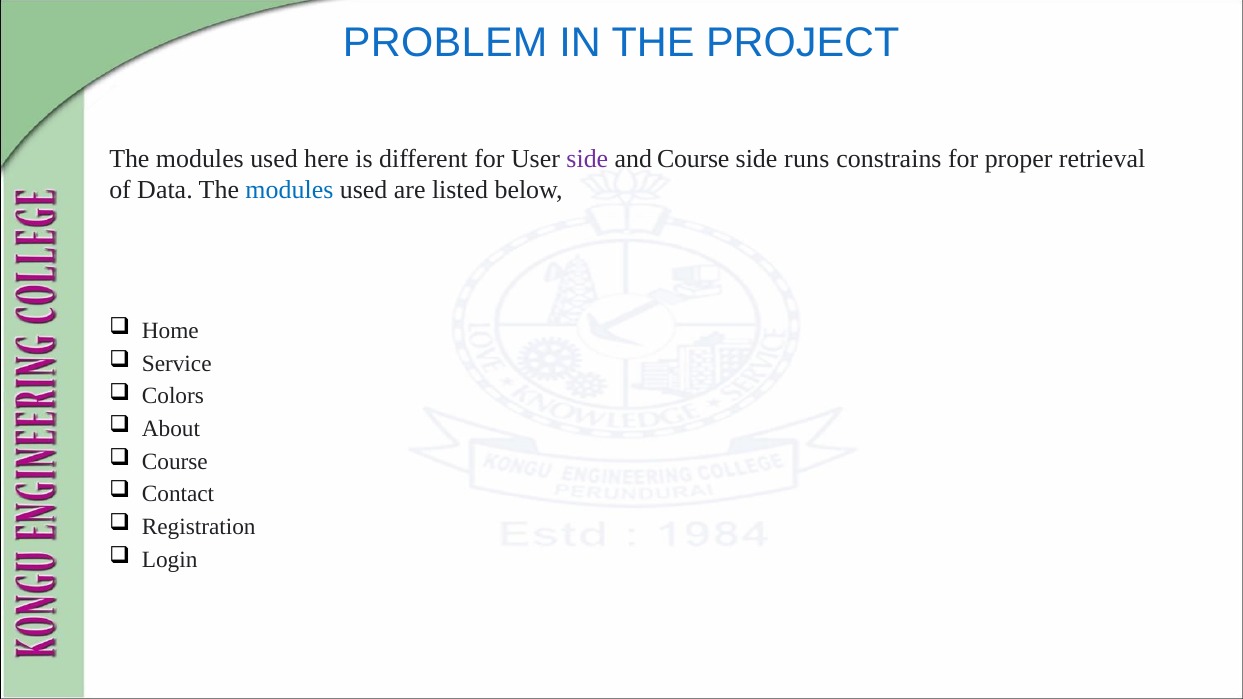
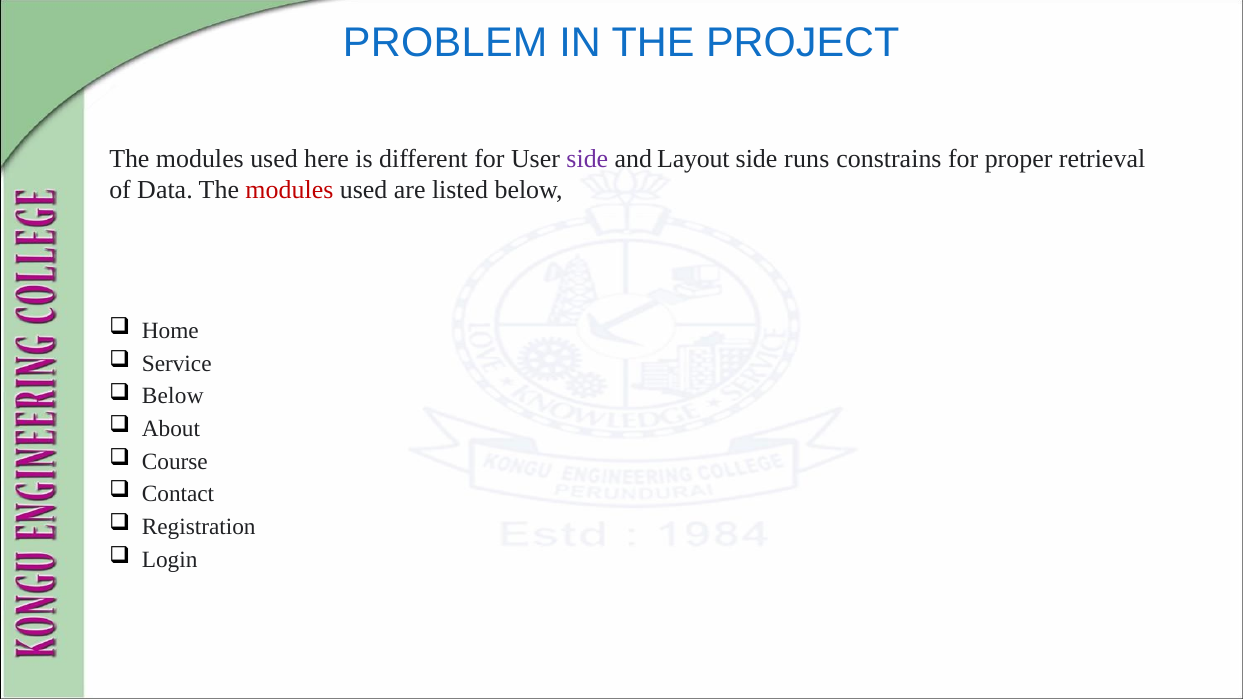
and Course: Course -> Layout (693, 159)
modules colour: blue -> red (289, 190)
Colors: Colors -> Below (173, 396)
